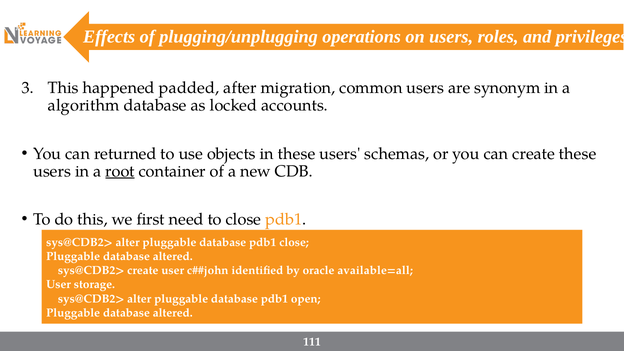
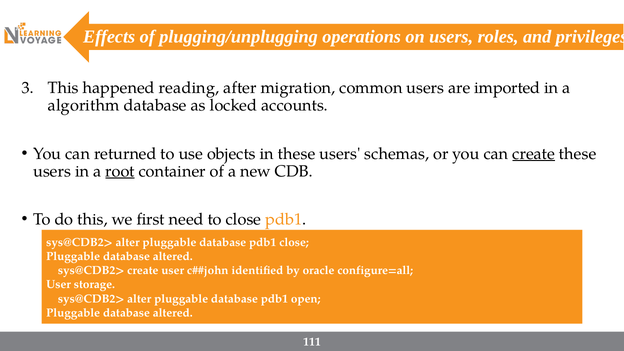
padded: padded -> reading (189, 88)
synonym: synonym -> imported (507, 88)
create underline: none -> present (534, 154)
available=all: available=all -> configure=all (375, 271)
